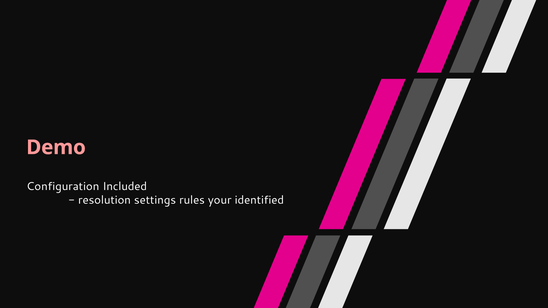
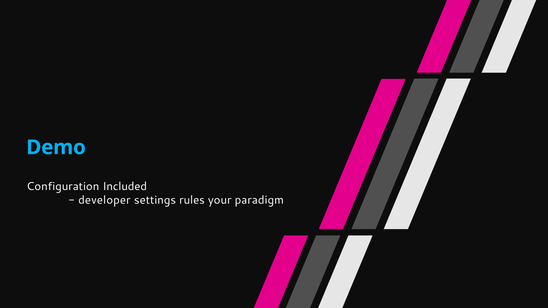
Demo colour: pink -> light blue (56, 148)
resolution: resolution -> developer (104, 200)
identified: identified -> paradigm (259, 200)
